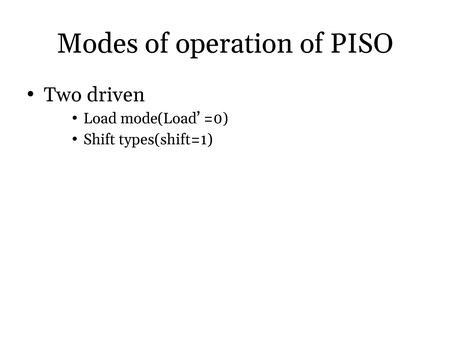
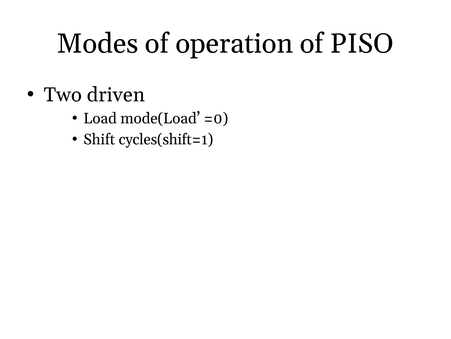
types(shift=1: types(shift=1 -> cycles(shift=1 (166, 139)
